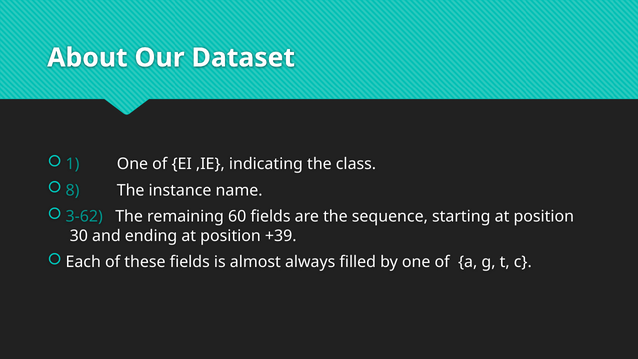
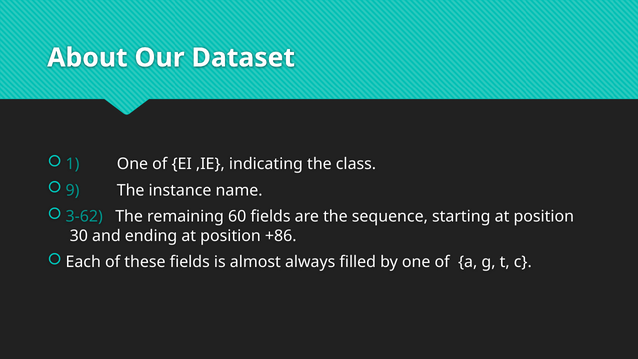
8: 8 -> 9 (73, 190)
+39: +39 -> +86 (281, 236)
